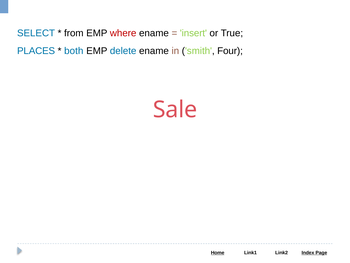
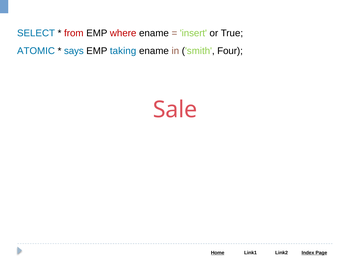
from colour: black -> red (74, 33)
PLACES: PLACES -> ATOMIC (36, 51)
both: both -> says (74, 51)
delete: delete -> taking (123, 51)
